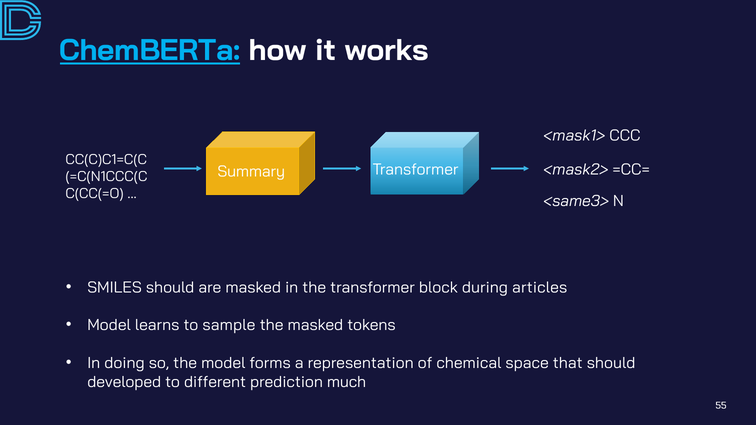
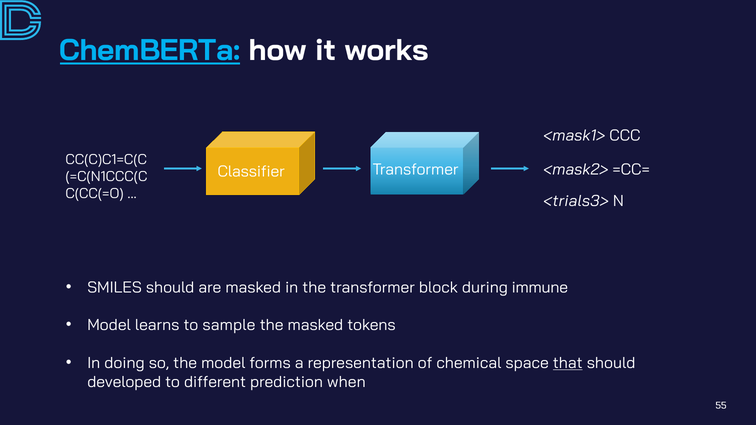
Summary: Summary -> Classifier (251, 172)
<same3>: <same3> -> <trials3> (576, 201)
articles: articles -> immune (540, 288)
that underline: none -> present (568, 363)
much: much -> when (346, 382)
